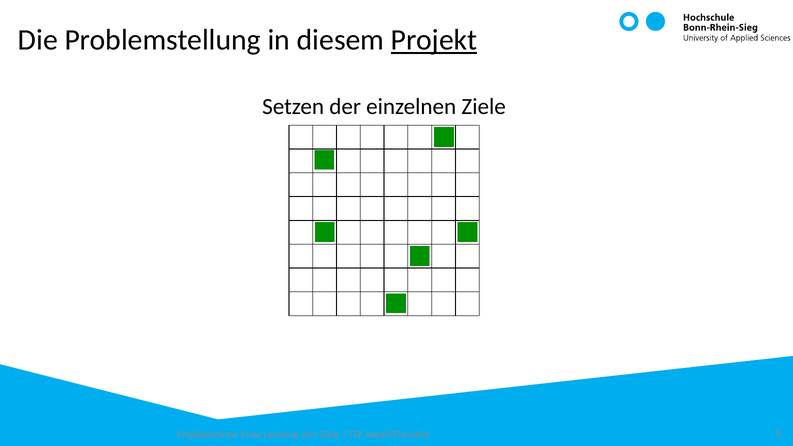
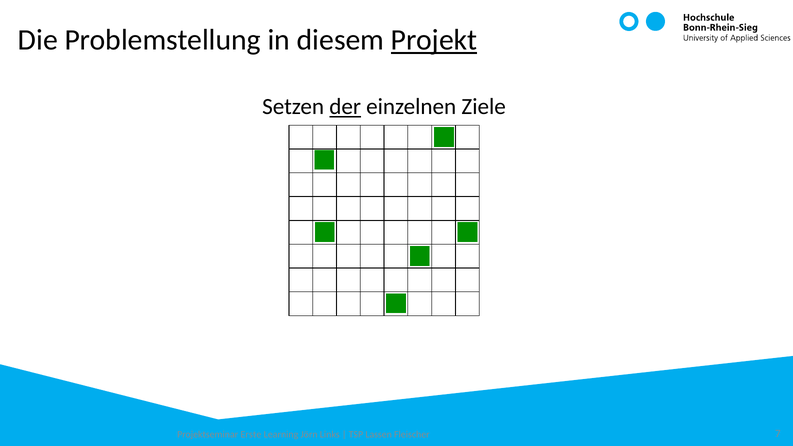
der underline: none -> present (345, 107)
Jörn Ziele: Ziele -> Links (330, 435)
Anzahl: Anzahl -> Lassen (379, 435)
3: 3 -> 7 (778, 434)
